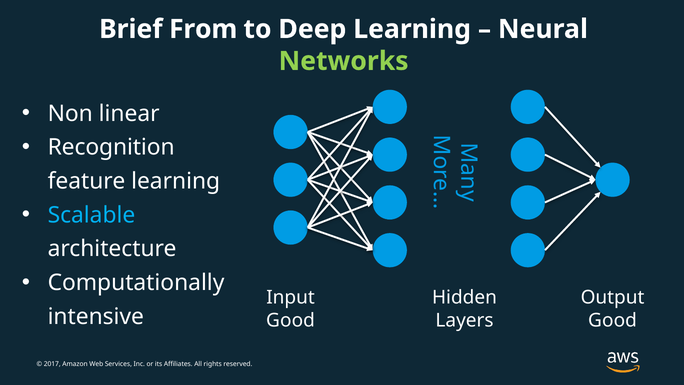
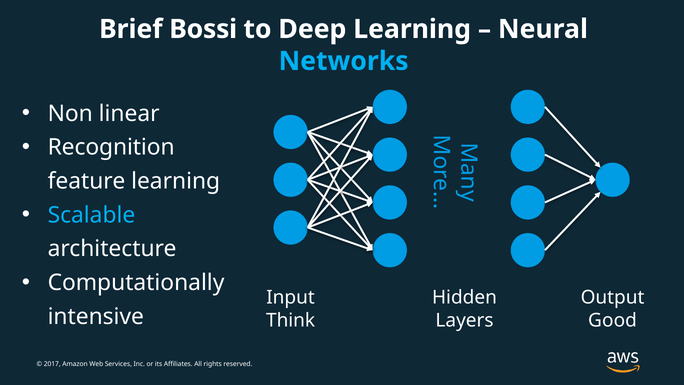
From: From -> Bossi (203, 29)
Networks colour: light green -> light blue (344, 61)
Good: Good -> Think (291, 320)
